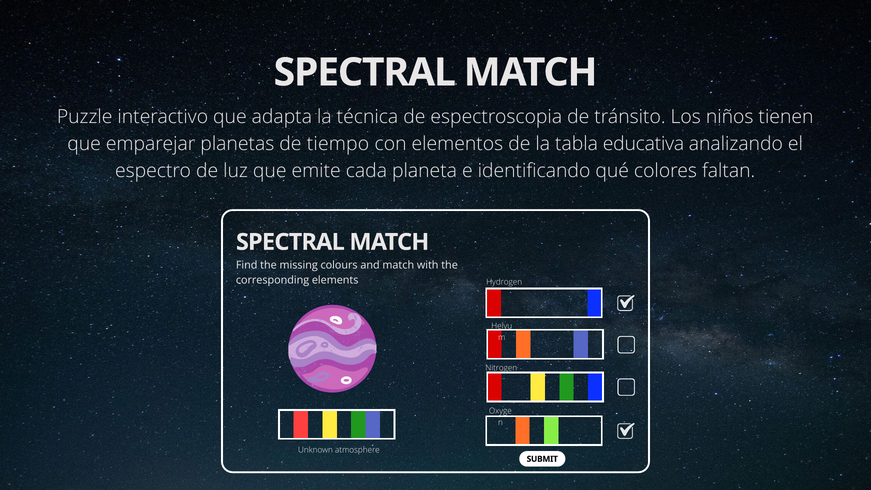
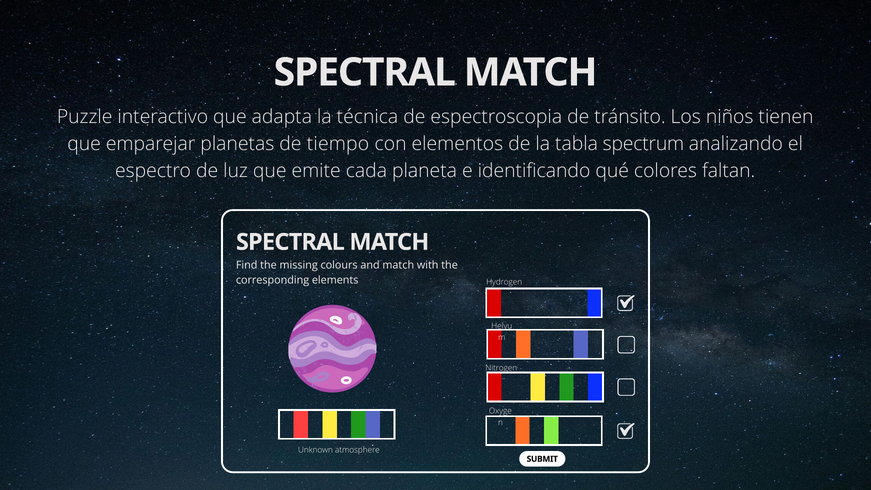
educativa: educativa -> spectrum (643, 144)
